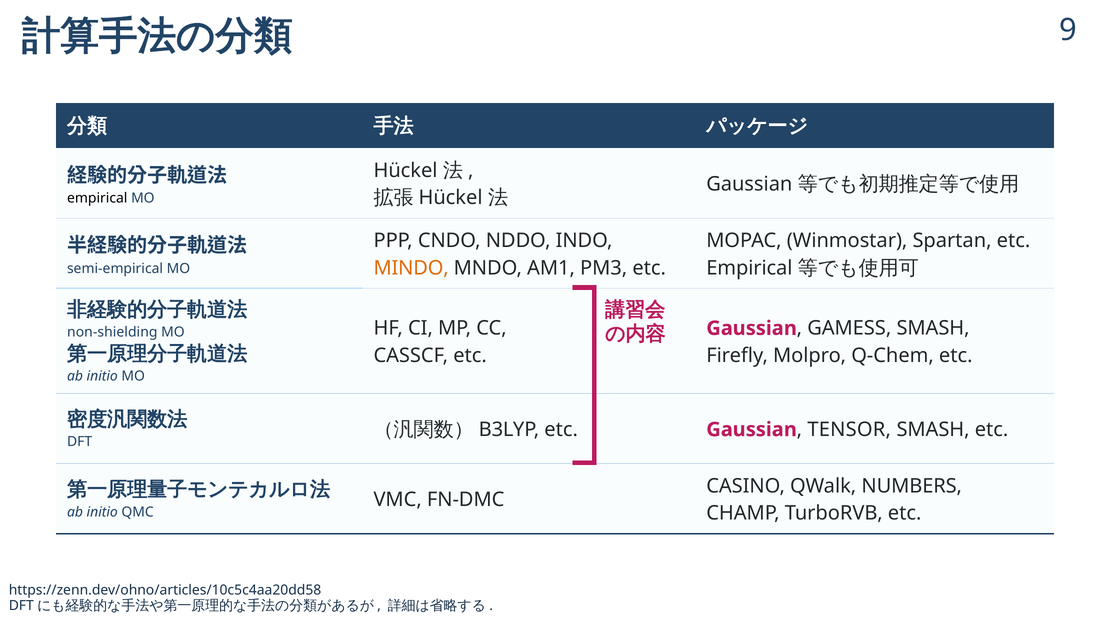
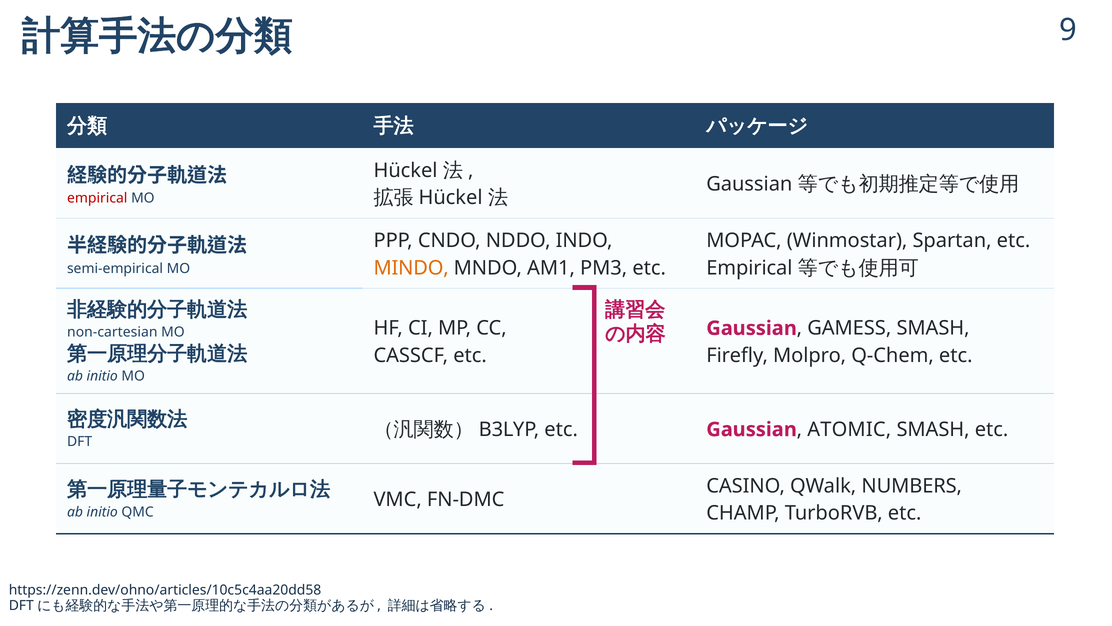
empirical colour: black -> red (97, 198)
non-shielding: non-shielding -> non-cartesian (112, 332)
TENSOR: TENSOR -> ATOMIC (849, 429)
